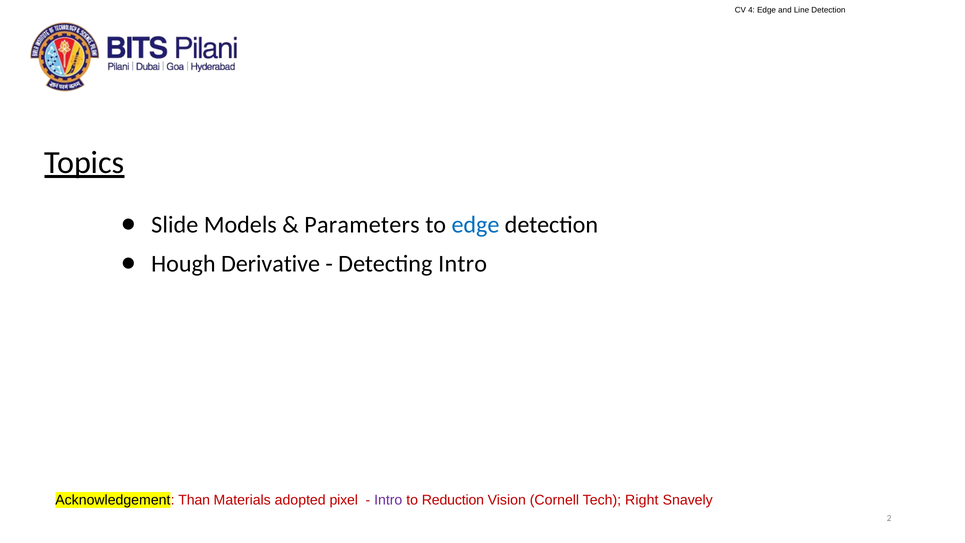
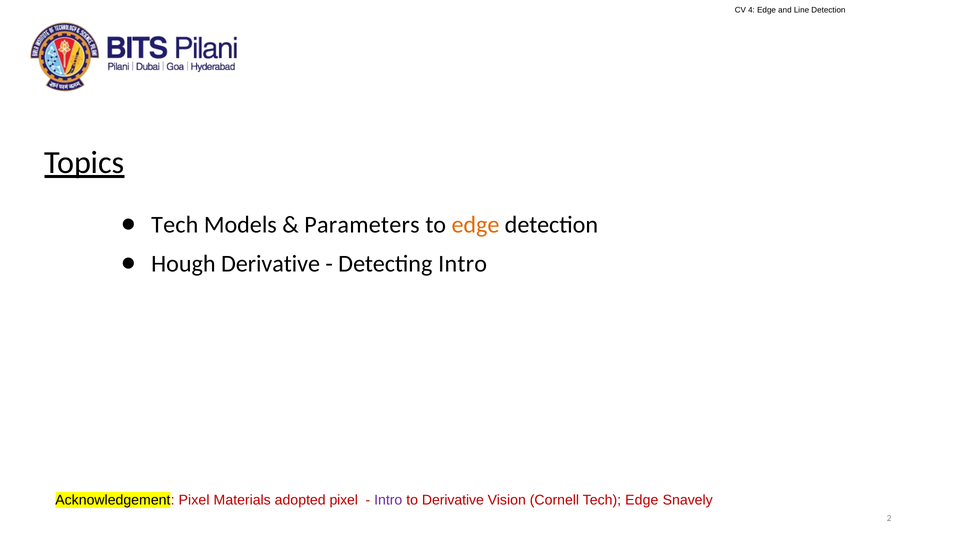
Slide: Slide -> Tech (175, 225)
edge colour: blue -> orange (475, 225)
Acknowledgement Than: Than -> Pixel (194, 500)
to Reduction: Reduction -> Derivative (453, 500)
Tech Right: Right -> Edge (642, 500)
